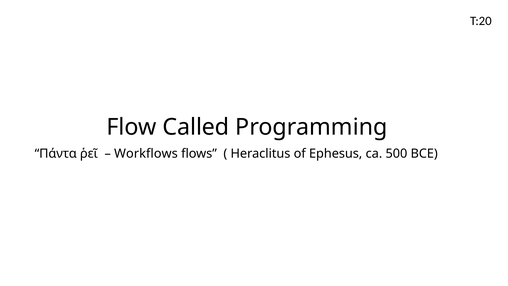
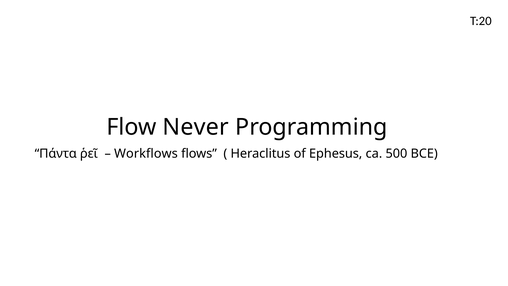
Called: Called -> Never (196, 127)
